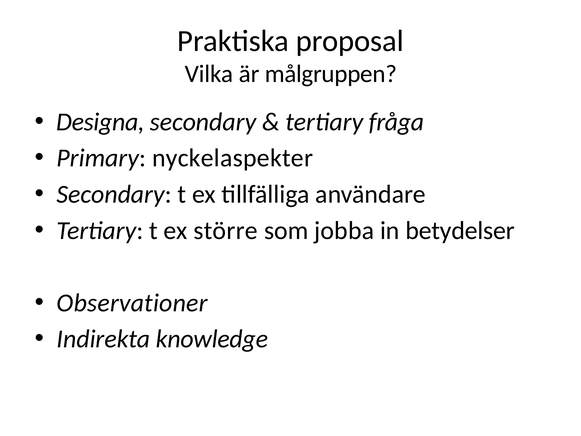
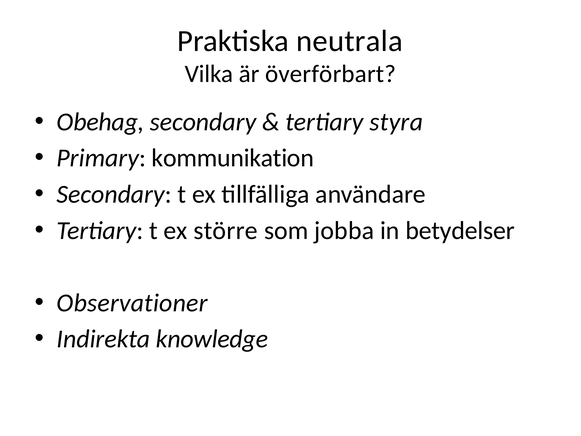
proposal: proposal -> neutrala (350, 41)
målgruppen: målgruppen -> överförbart (331, 74)
Designa: Designa -> Obehag (100, 122)
fråga: fråga -> styra (396, 122)
nyckelaspekter: nyckelaspekter -> kommunikation (233, 158)
